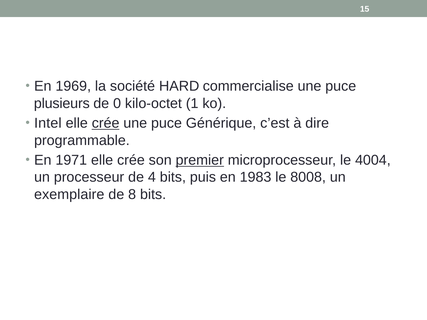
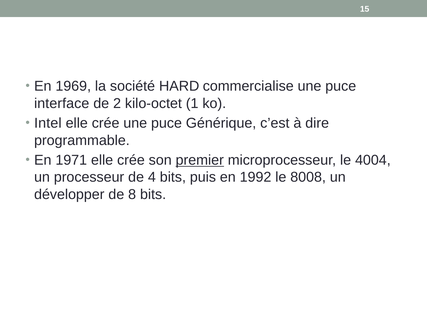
plusieurs: plusieurs -> interface (62, 103)
0: 0 -> 2 (117, 103)
crée underline: present -> none (106, 123)
1983: 1983 -> 1992 (256, 177)
exemplaire: exemplaire -> développer (69, 195)
